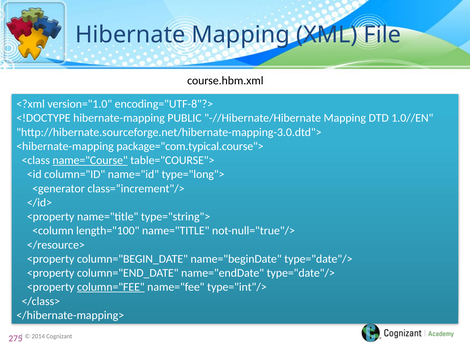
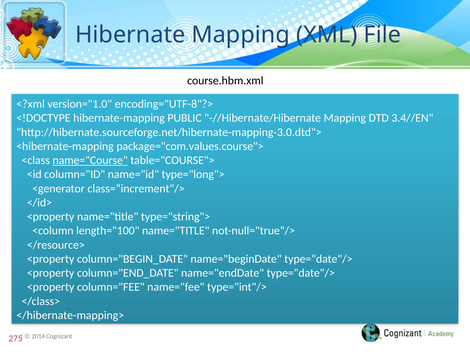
1.0//EN: 1.0//EN -> 3.4//EN (412, 118)
package="com.typical.course">: package="com.typical.course"> -> package="com.values.course"> (190, 146)
column="FEE underline: present -> none (111, 287)
